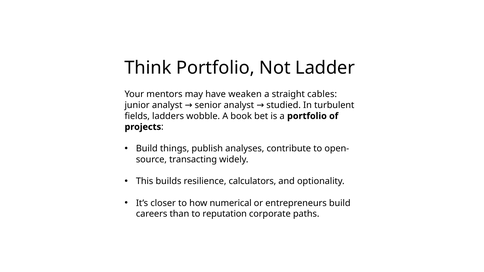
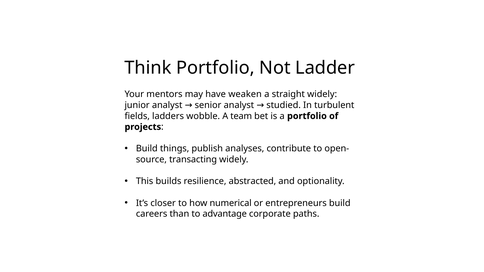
straight cables: cables -> widely (322, 94)
book: book -> team (241, 116)
calculators: calculators -> abstracted (252, 181)
reputation: reputation -> advantage (225, 214)
